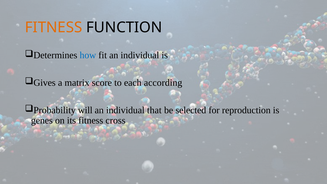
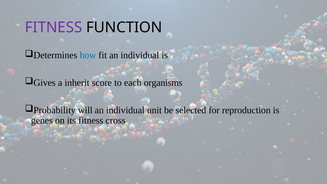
FITNESS colour: orange -> purple (54, 27)
matrix: matrix -> inherit (77, 83)
according: according -> organisms (163, 83)
that: that -> unit (154, 110)
